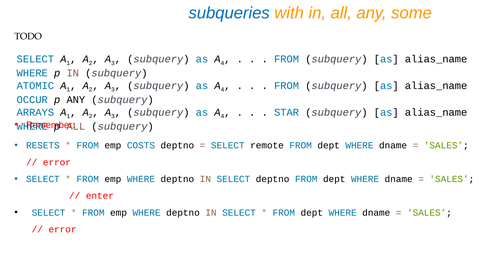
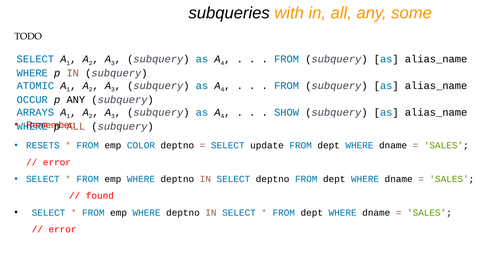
subqueries colour: blue -> black (229, 13)
STAR: STAR -> SHOW (287, 112)
COSTS: COSTS -> COLOR (141, 146)
remote: remote -> update (267, 146)
enter: enter -> found (100, 196)
